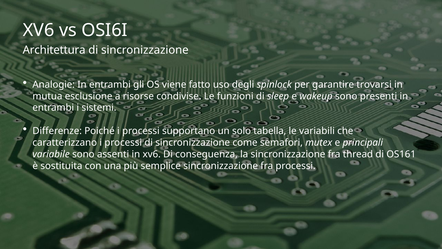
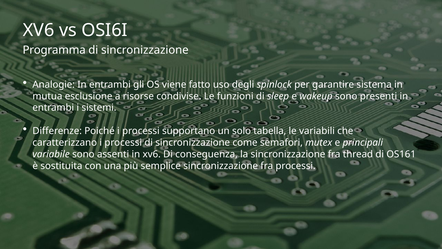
Architettura: Architettura -> Programma (54, 50)
trovarsi: trovarsi -> sistema (374, 84)
